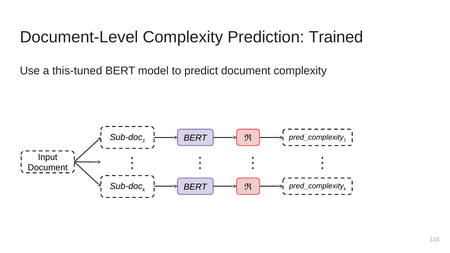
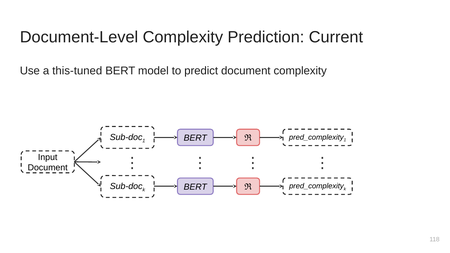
Trained: Trained -> Current (336, 37)
